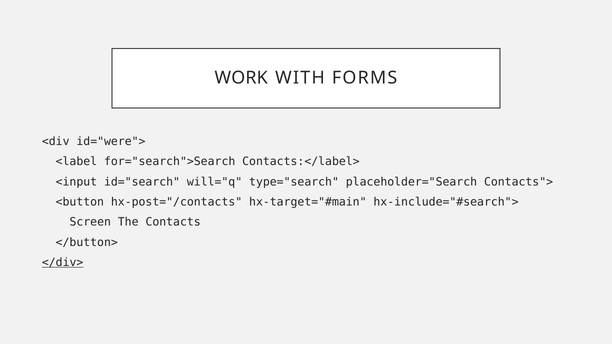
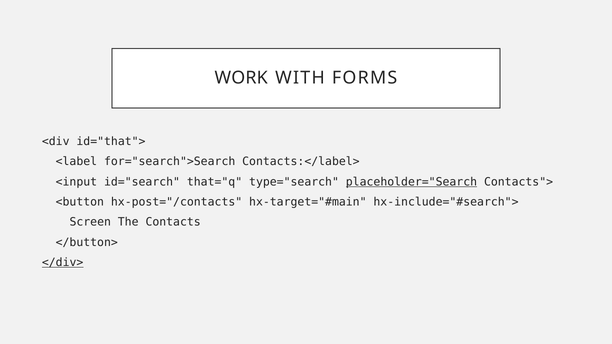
id="were">: id="were"> -> id="that"> (111, 142)
will="q: will="q -> that="q (215, 182)
placeholder="Search underline: none -> present (411, 182)
